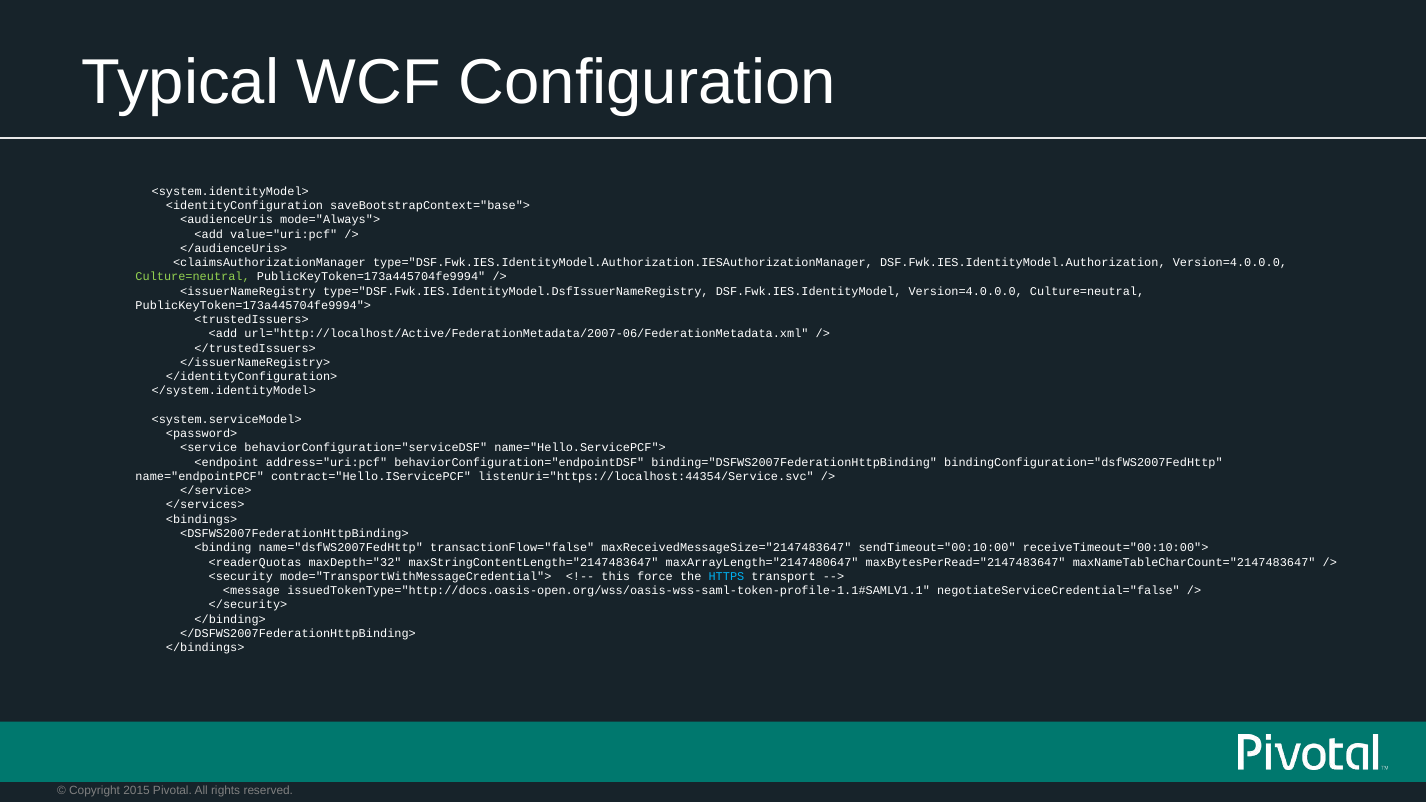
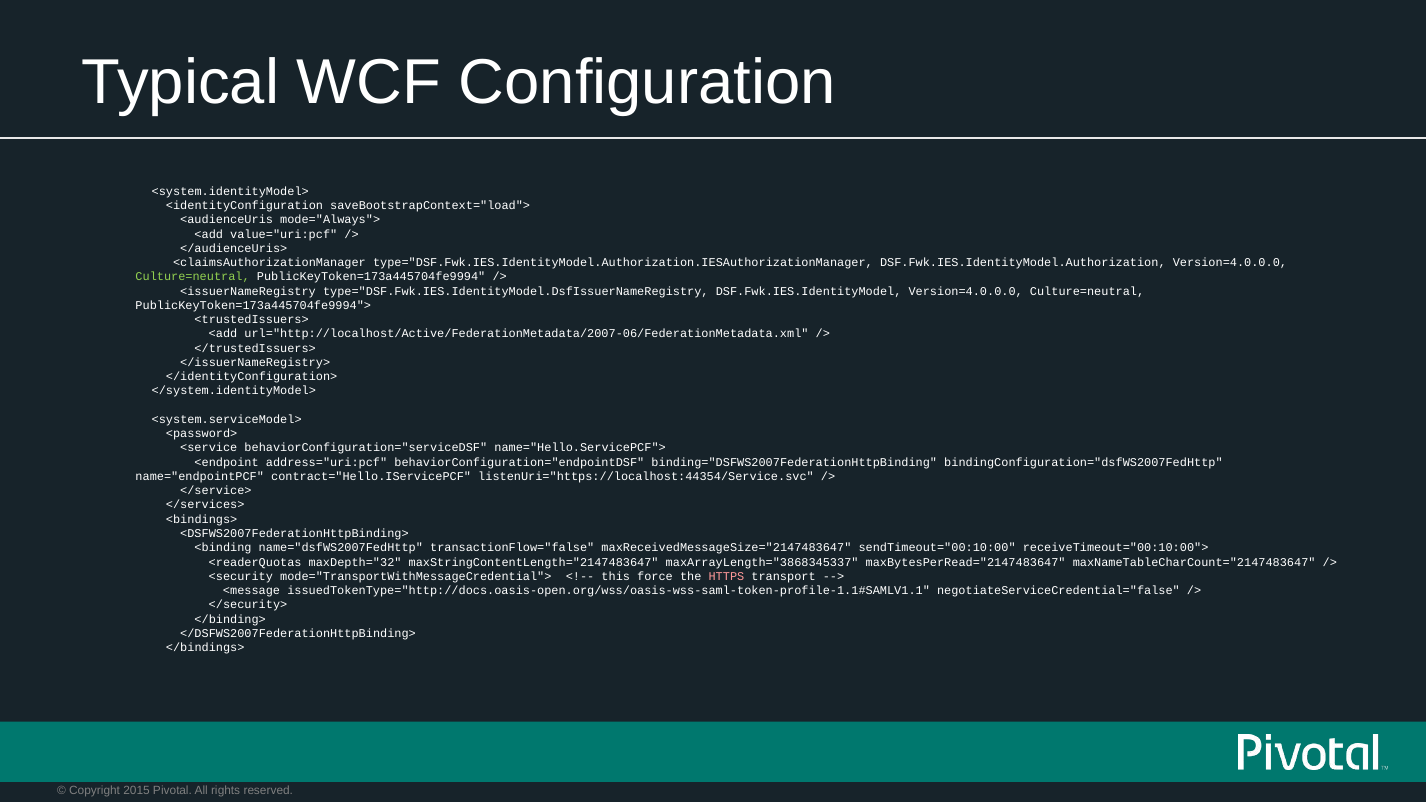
saveBootstrapContext="base">: saveBootstrapContext="base"> -> saveBootstrapContext="load"> (430, 206)
maxArrayLength="2147480647: maxArrayLength="2147480647 -> maxArrayLength="3868345337 (762, 562)
HTTPS colour: light blue -> pink (726, 576)
